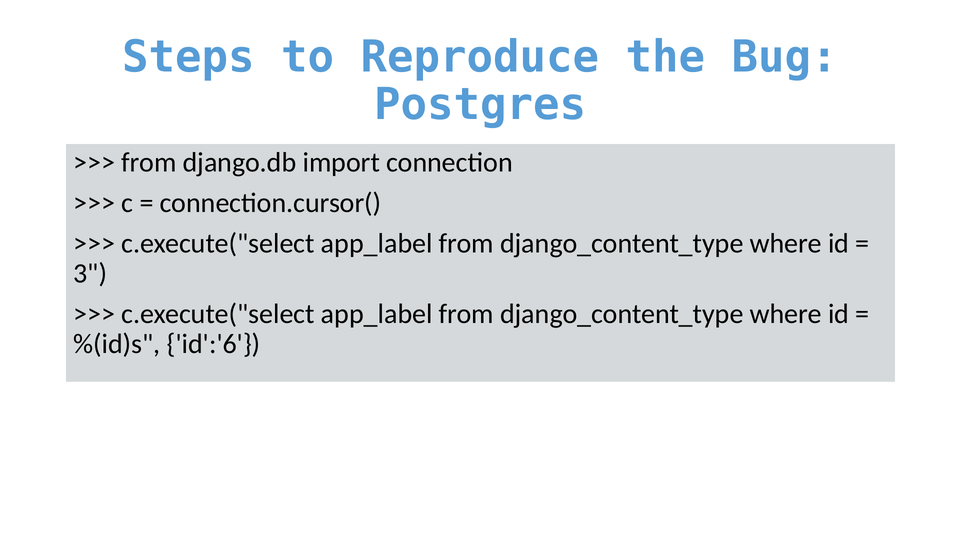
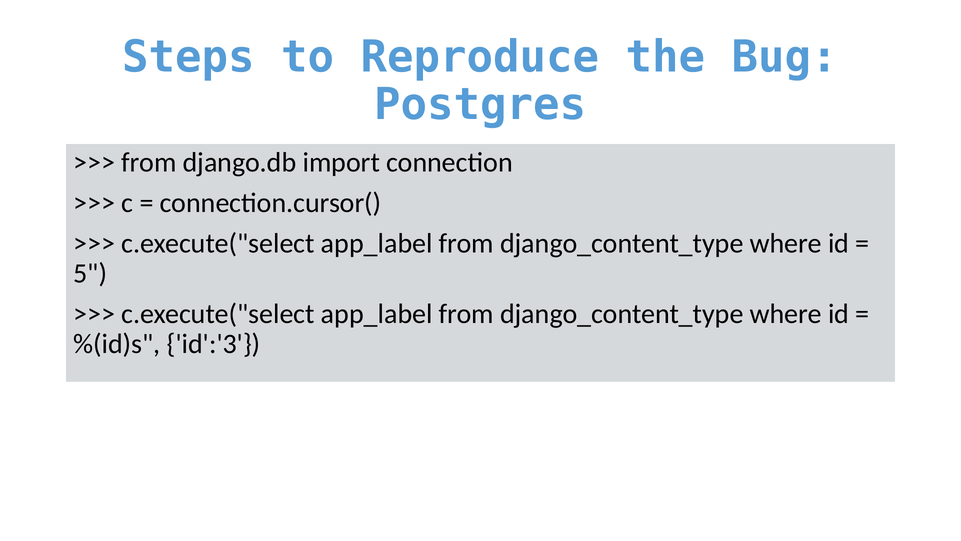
3: 3 -> 5 (90, 273)
id':'6: id':'6 -> id':'3 (214, 344)
